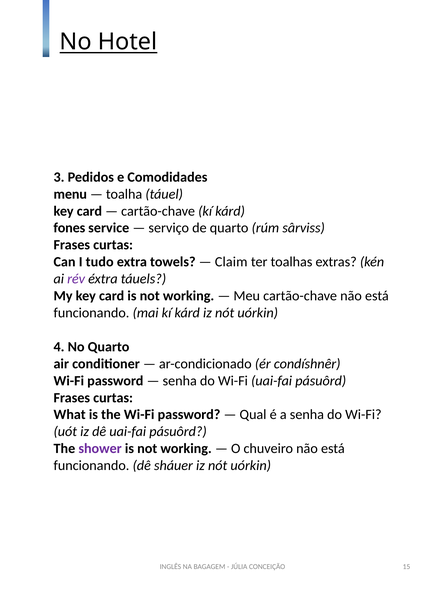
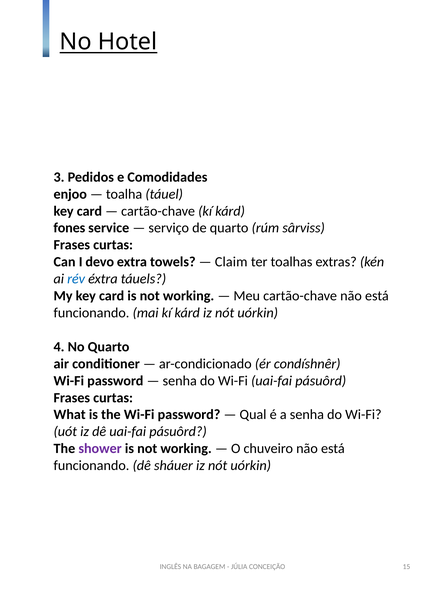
menu: menu -> enjoo (70, 194)
tudo: tudo -> devo (100, 262)
rév colour: purple -> blue (76, 279)
